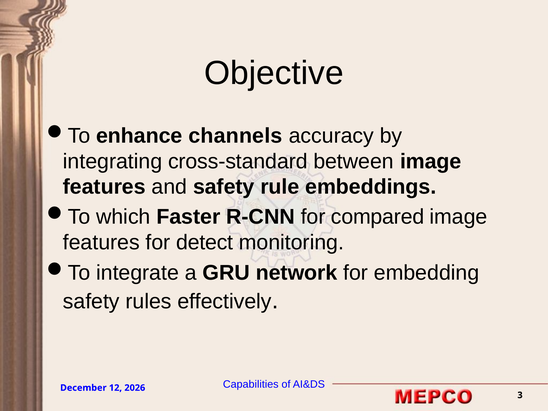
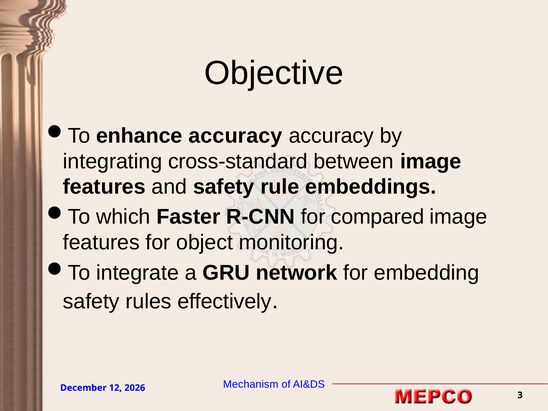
enhance channels: channels -> accuracy (235, 136)
detect: detect -> object (205, 242)
Capabilities: Capabilities -> Mechanism (251, 384)
